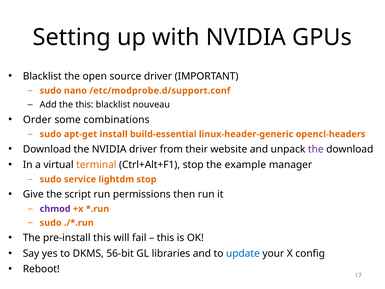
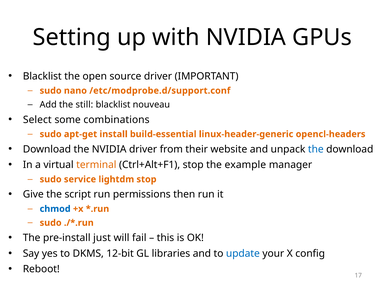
the this: this -> still (84, 104)
Order: Order -> Select (37, 120)
the colour: purple -> blue (316, 149)
chmod colour: purple -> blue (55, 209)
pre-install this: this -> just (102, 238)
56-bit: 56-bit -> 12-bit (120, 253)
